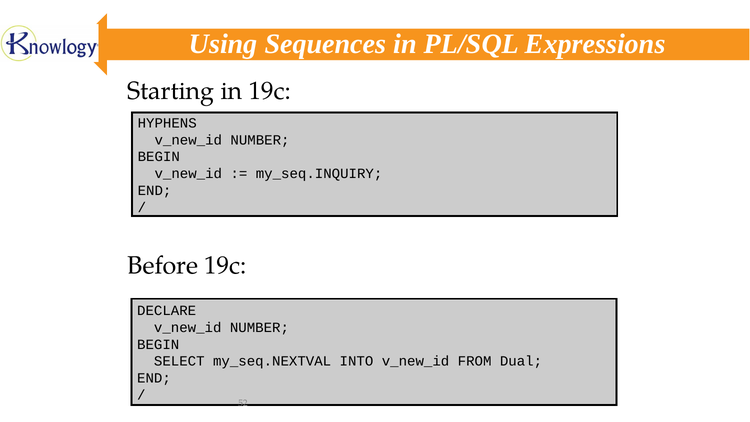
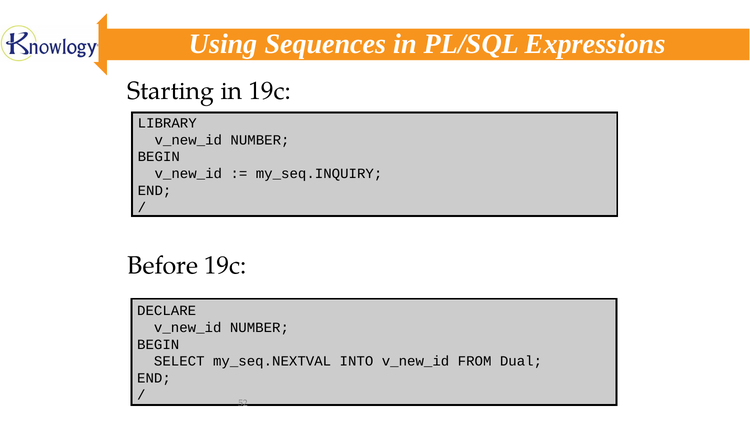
HYPHENS: HYPHENS -> LIBRARY (167, 123)
